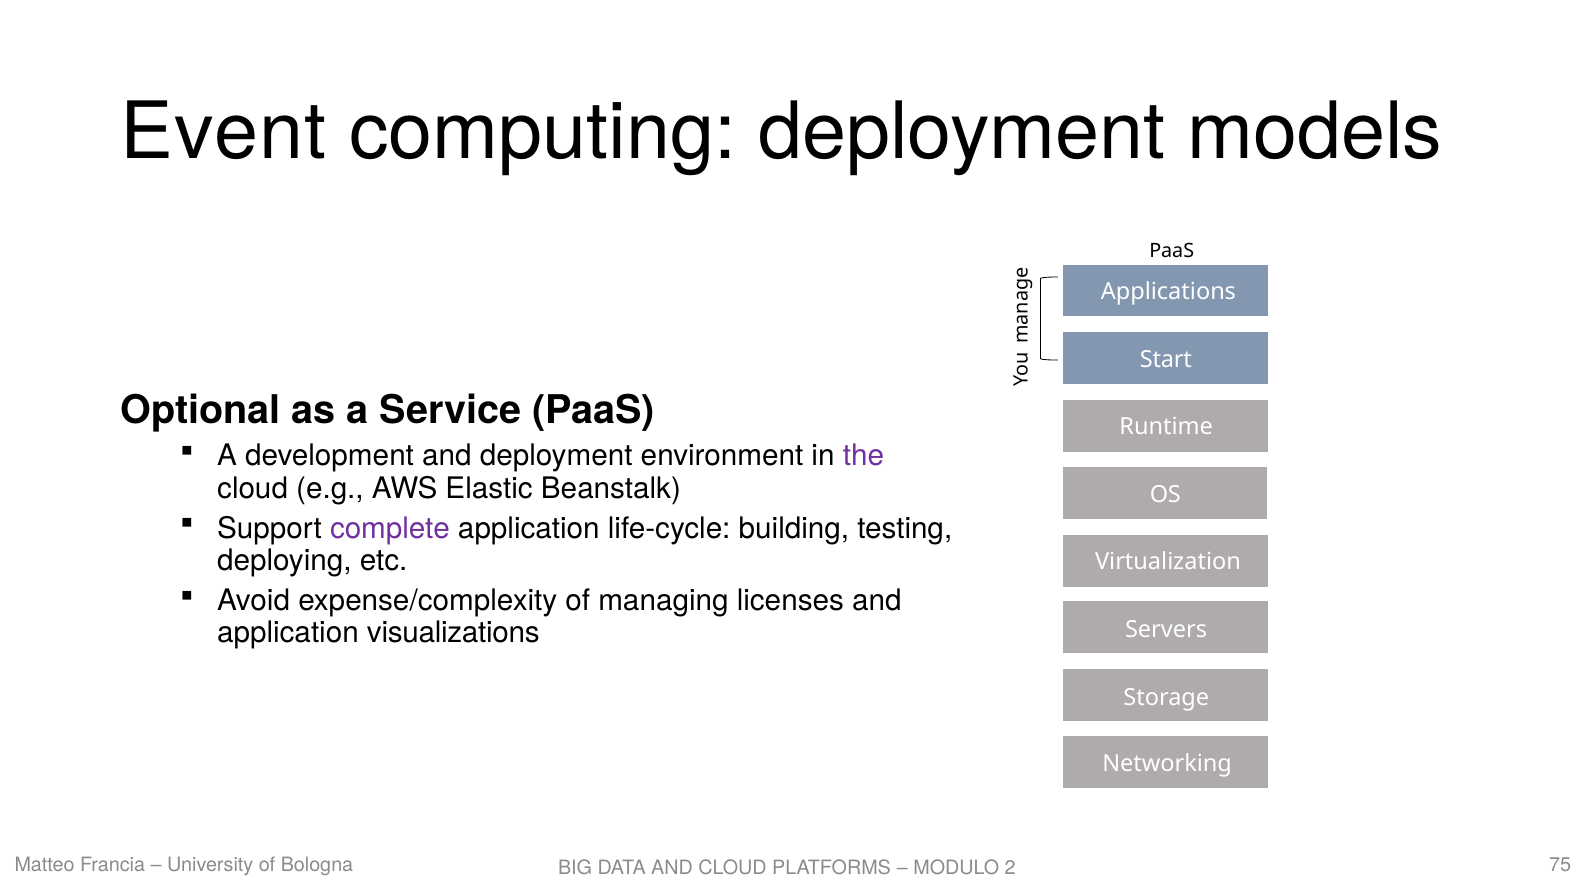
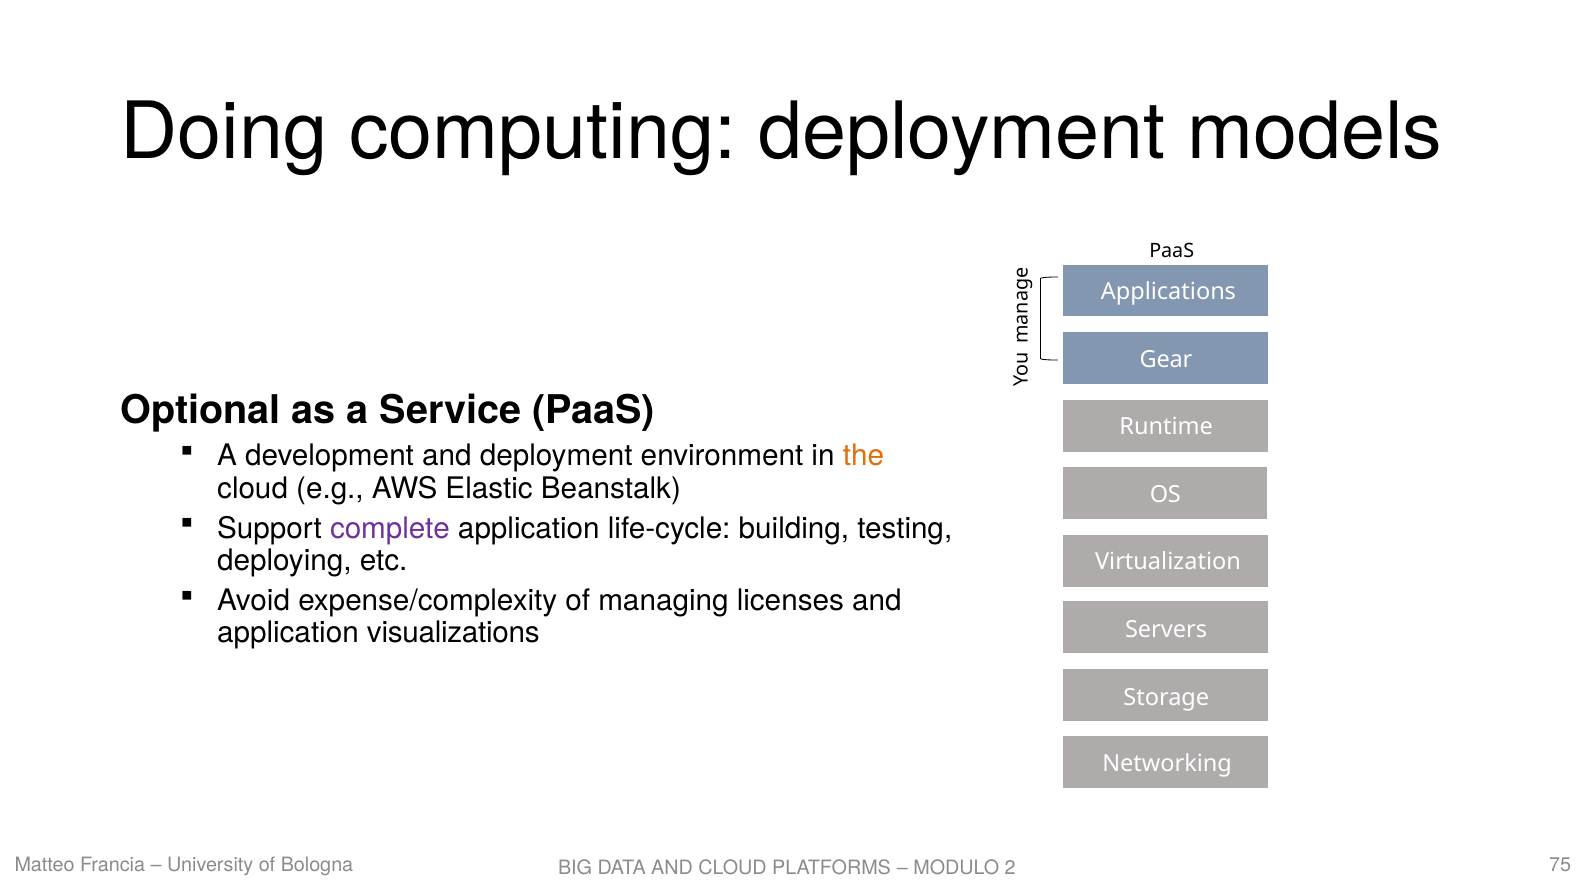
Event: Event -> Doing (224, 133)
Start: Start -> Gear (1166, 360)
the colour: purple -> orange (863, 456)
